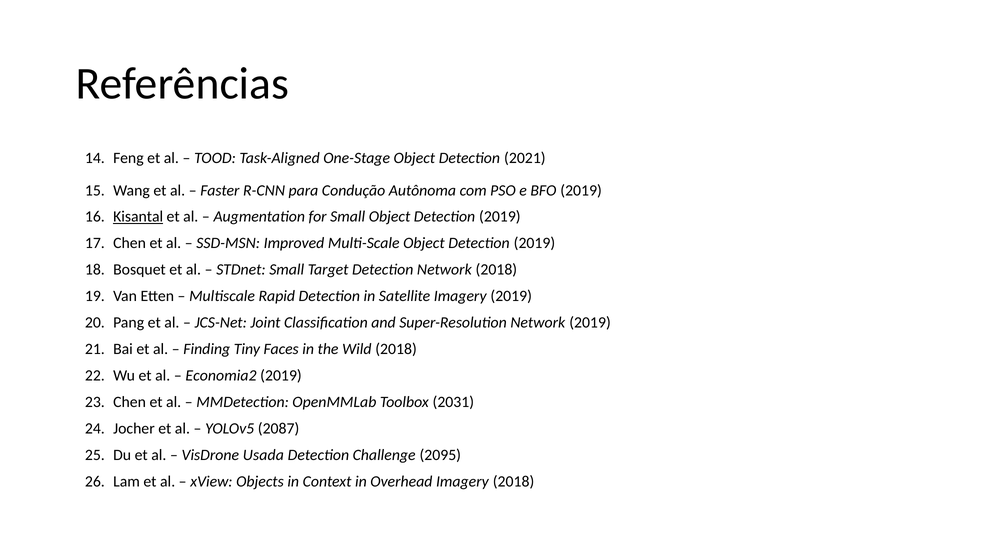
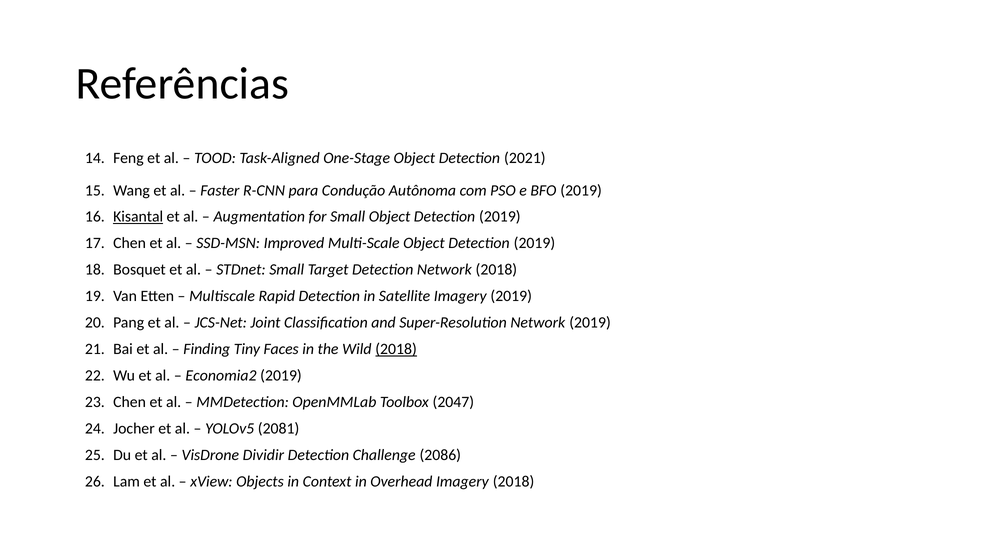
2018 underline: none -> present (396, 349)
2031: 2031 -> 2047 (453, 402)
2087: 2087 -> 2081 (279, 428)
Usada: Usada -> Dividir (263, 455)
2095: 2095 -> 2086 (440, 455)
